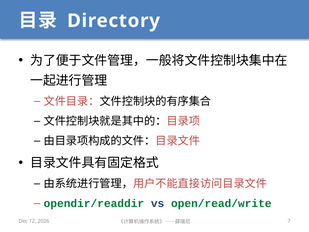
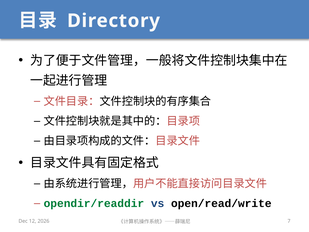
open/read/write colour: green -> black (221, 203)
